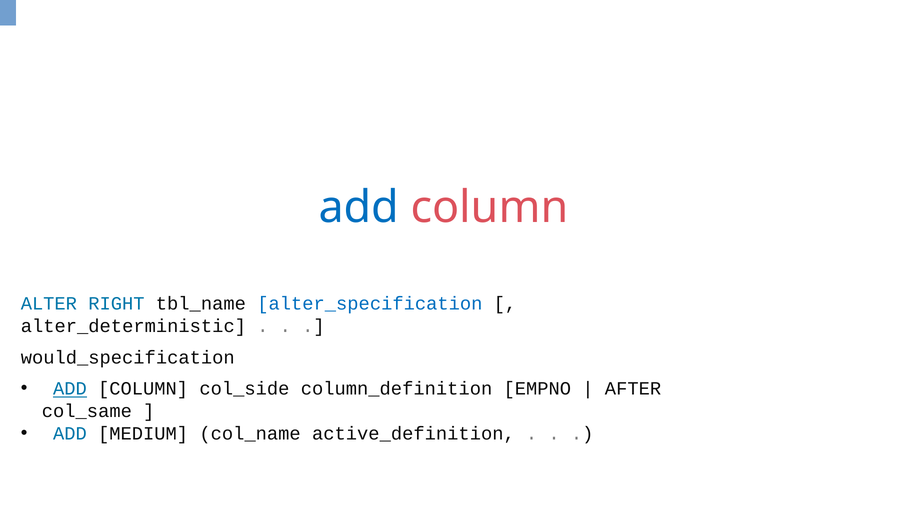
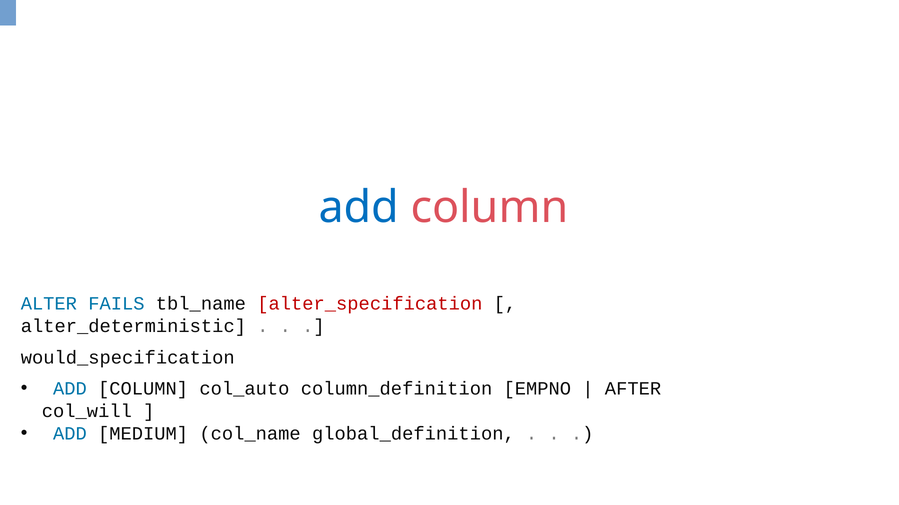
RIGHT: RIGHT -> FAILS (116, 304)
alter_specification colour: blue -> red (370, 304)
ADD underline: present -> none (70, 389)
col_side: col_side -> col_auto (244, 389)
col_same: col_same -> col_will (87, 412)
active_definition: active_definition -> global_definition (413, 434)
